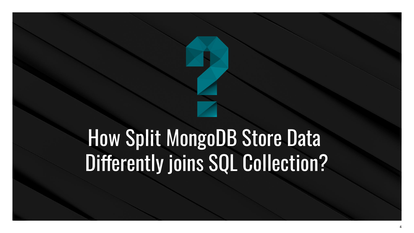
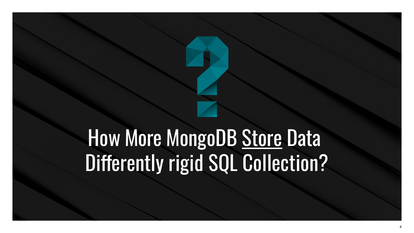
Split: Split -> More (143, 139)
Store underline: none -> present (262, 139)
joins: joins -> rigid (186, 164)
